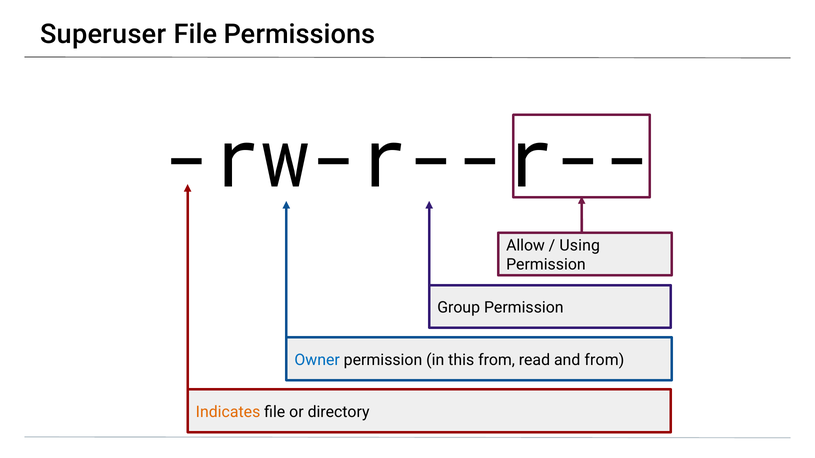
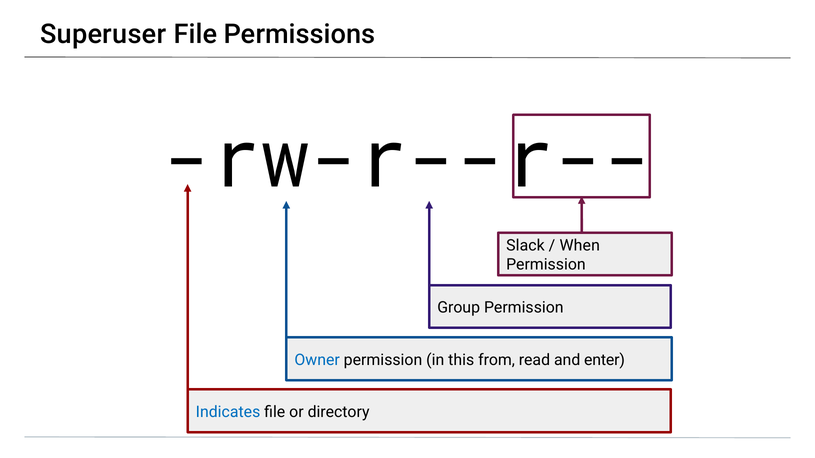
Allow: Allow -> Slack (525, 246)
Using: Using -> When (580, 246)
and from: from -> enter (605, 360)
Indicates colour: orange -> blue (228, 412)
